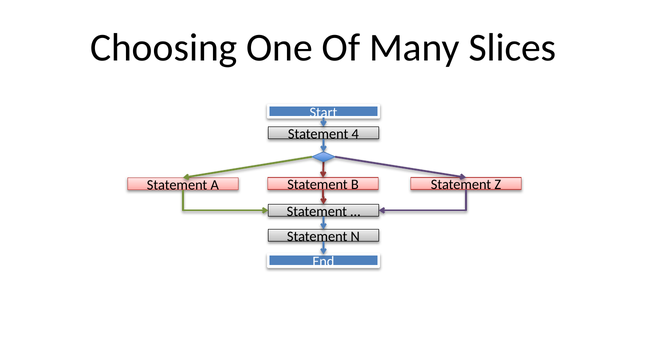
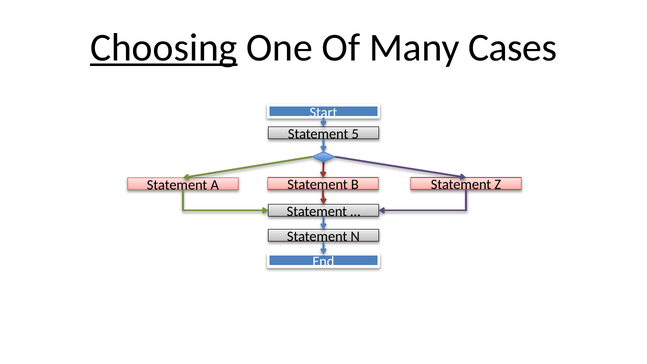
Choosing underline: none -> present (164, 48)
Slices: Slices -> Cases (513, 48)
4: 4 -> 5 (355, 134)
